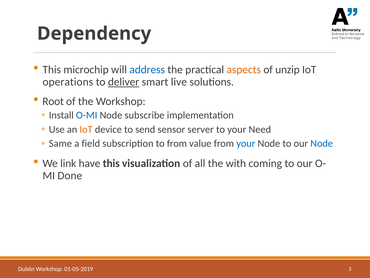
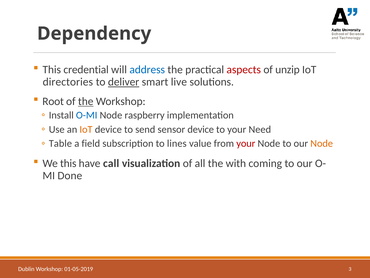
microchip: microchip -> credential (86, 70)
aspects colour: orange -> red (244, 70)
operations: operations -> directories (68, 82)
the underline: none -> present (86, 101)
subscribe: subscribe -> raspberry (145, 115)
sensor server: server -> device (201, 129)
Same: Same -> Table (60, 143)
to from: from -> lines (177, 143)
your colour: blue -> red (246, 143)
Node colour: blue -> orange (322, 143)
We link: link -> this (68, 163)
have this: this -> call (111, 163)
